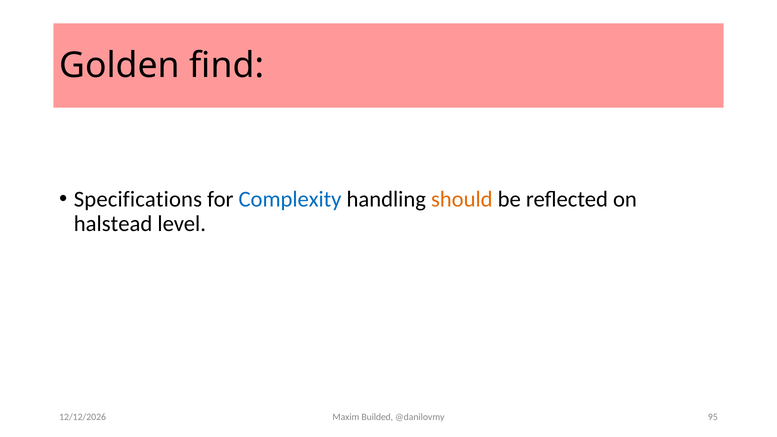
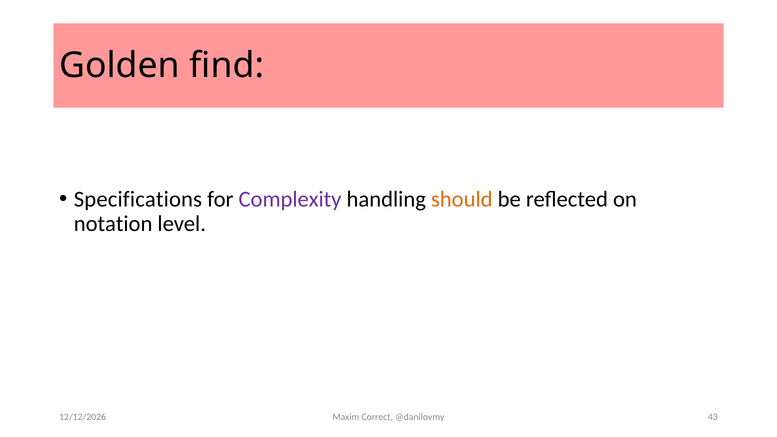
Complexity colour: blue -> purple (290, 199)
halstead: halstead -> notation (113, 224)
Builded: Builded -> Correct (377, 417)
95: 95 -> 43 (713, 417)
